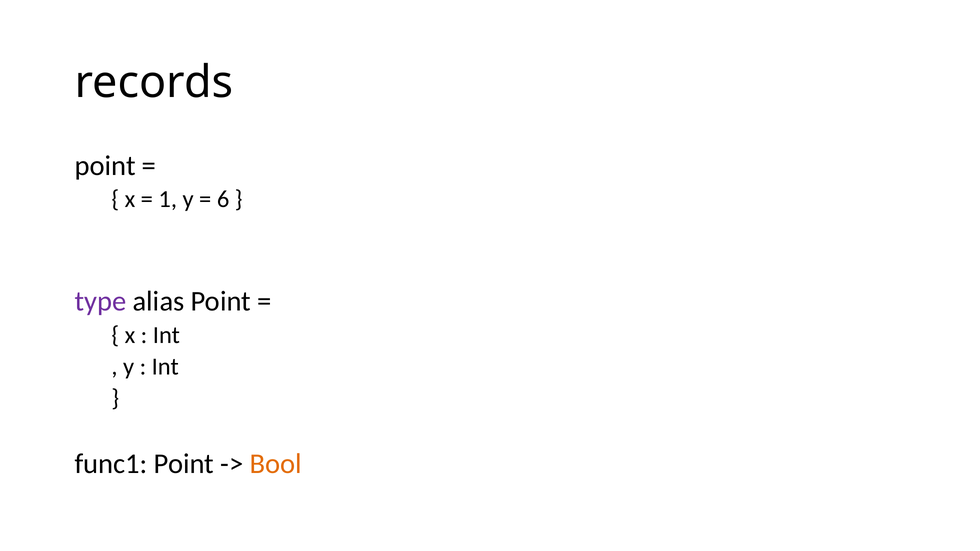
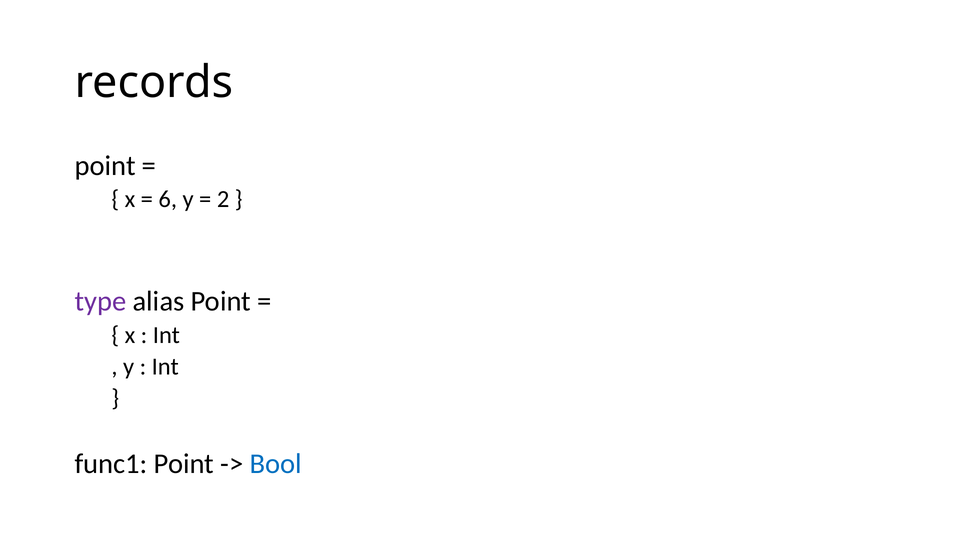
1: 1 -> 6 (168, 199)
6: 6 -> 2 (223, 199)
Bool colour: orange -> blue (276, 464)
